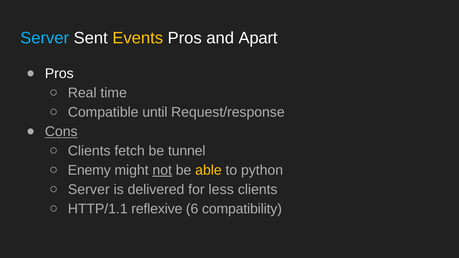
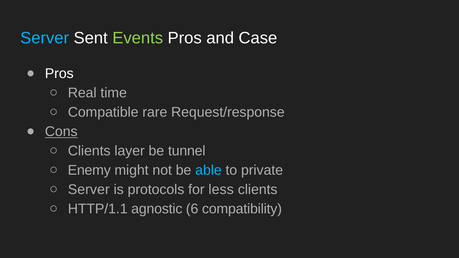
Events colour: yellow -> light green (138, 38)
Apart: Apart -> Case (258, 38)
until: until -> rare (155, 112)
fetch: fetch -> layer (130, 151)
not underline: present -> none (162, 170)
able colour: yellow -> light blue (208, 170)
python: python -> private (262, 170)
delivered: delivered -> protocols (156, 190)
reflexive: reflexive -> agnostic (157, 209)
